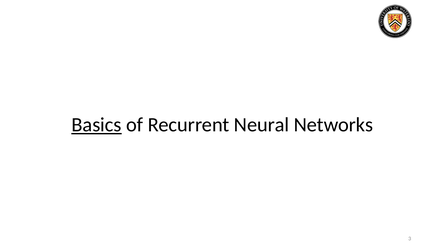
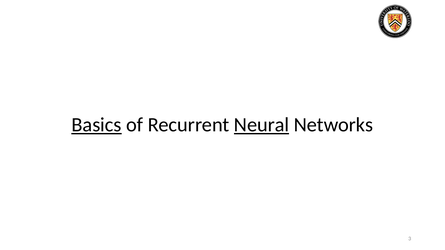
Neural underline: none -> present (262, 125)
